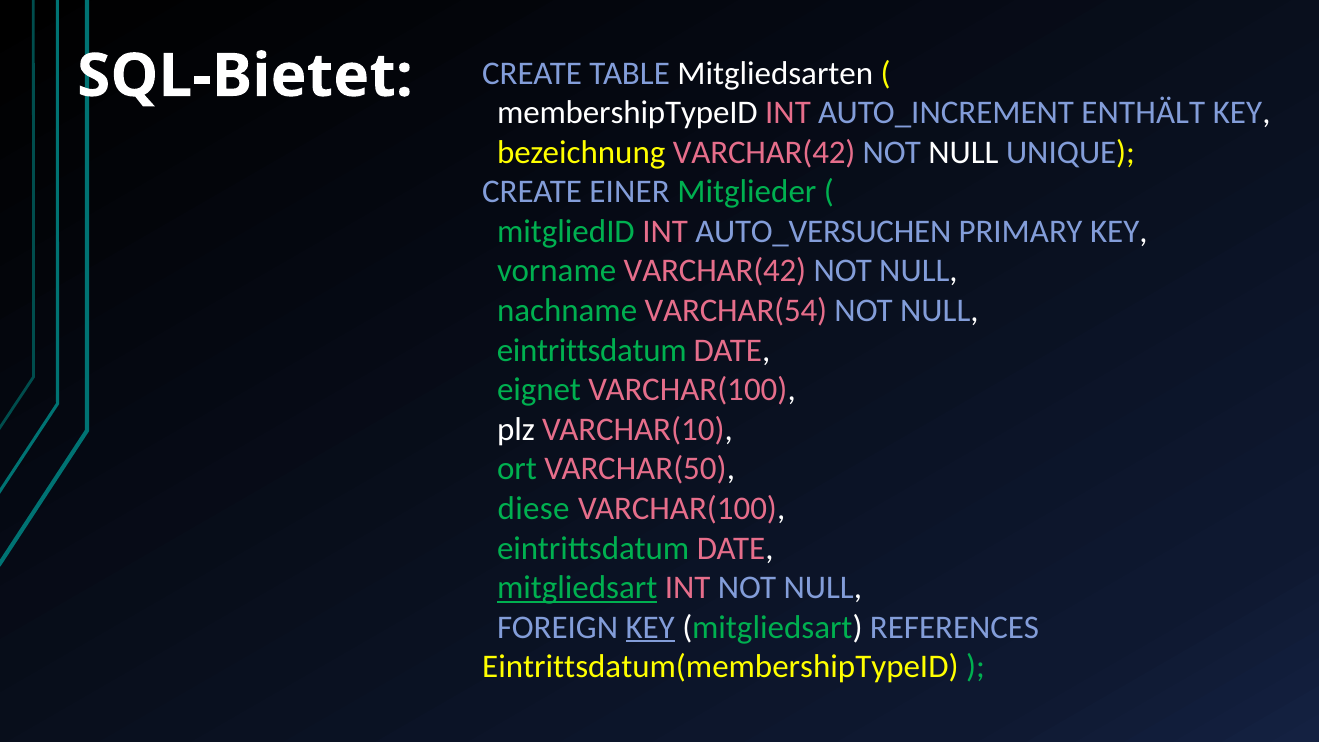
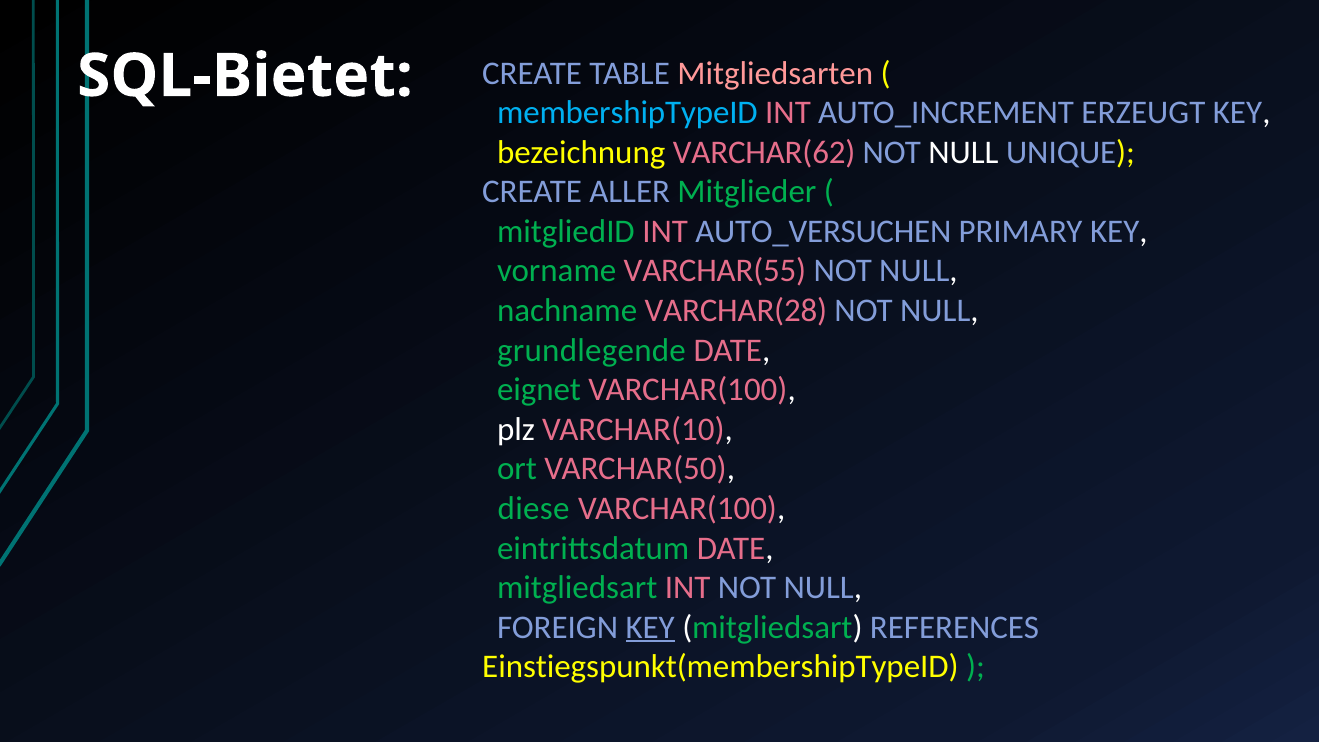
Mitgliedsarten colour: white -> pink (775, 73)
membershipTypeID colour: white -> light blue (627, 113)
ENTHÄLT: ENTHÄLT -> ERZEUGT (1143, 113)
bezeichnung VARCHAR(42: VARCHAR(42 -> VARCHAR(62 (764, 152)
EINER: EINER -> ALLER (630, 192)
vorname VARCHAR(42: VARCHAR(42 -> VARCHAR(55 (715, 271)
VARCHAR(54: VARCHAR(54 -> VARCHAR(28 (736, 311)
eintrittsdatum: eintrittsdatum -> grundlegende (591, 350)
mitgliedsart underline: present -> none (577, 588)
Eintrittsdatum(membershipTypeID: Eintrittsdatum(membershipTypeID -> Einstiegspunkt(membershipTypeID (720, 667)
